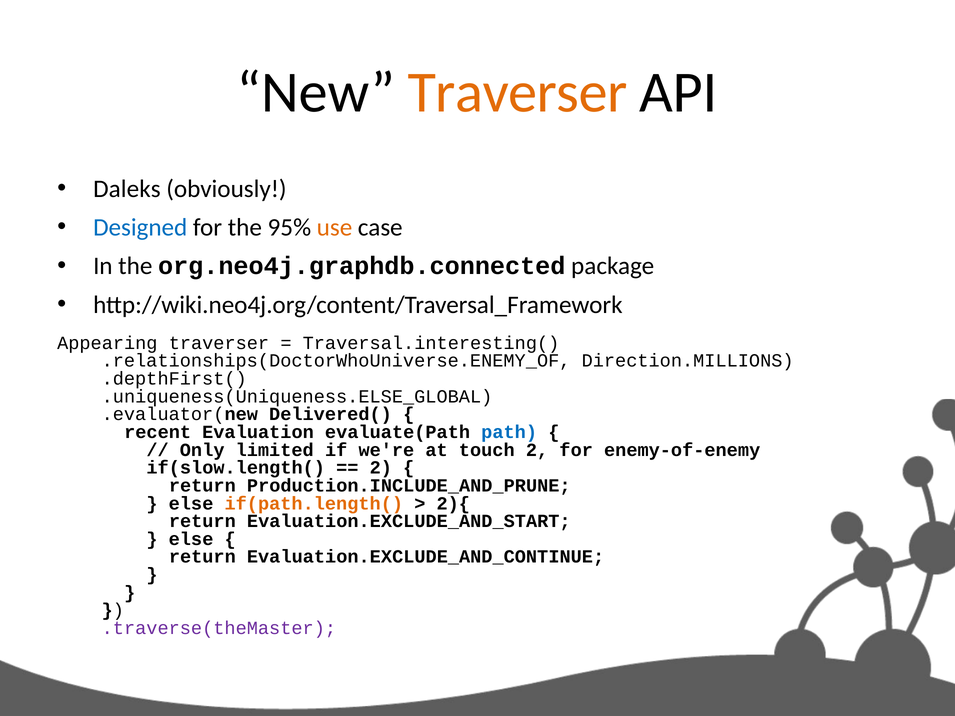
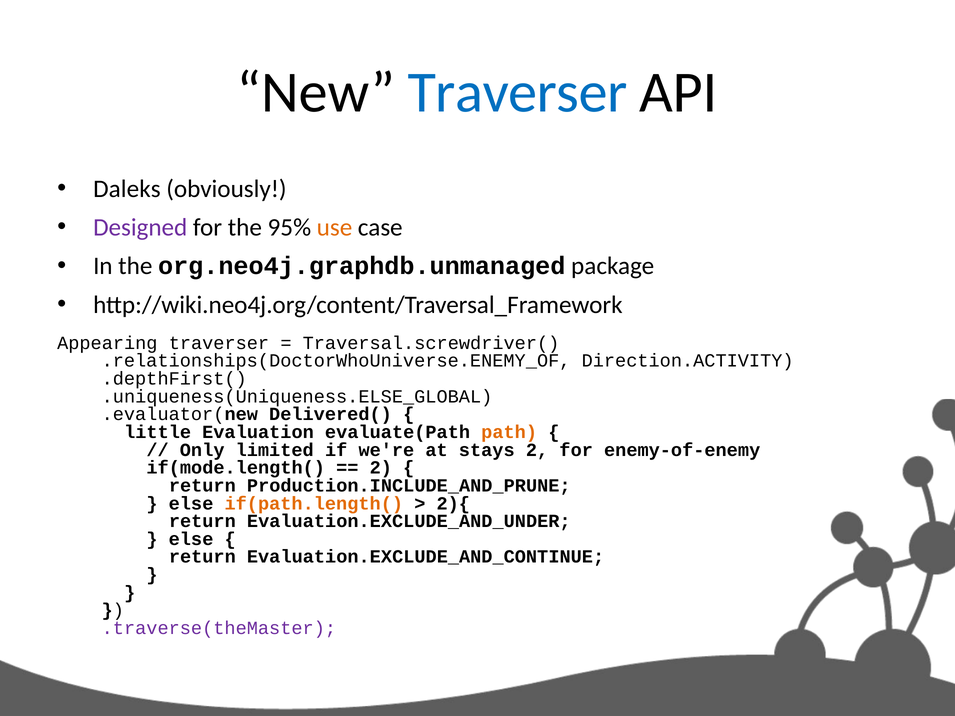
Traverser colour: orange -> blue (518, 92)
Designed colour: blue -> purple (140, 228)
org.neo4j.graphdb.connected: org.neo4j.graphdb.connected -> org.neo4j.graphdb.unmanaged (362, 266)
Traversal.interesting(: Traversal.interesting( -> Traversal.screwdriver( (431, 343)
Direction.MILLIONS: Direction.MILLIONS -> Direction.ACTIVITY (688, 361)
recent: recent -> little (158, 432)
path colour: blue -> orange (509, 432)
touch: touch -> stays (487, 450)
if(slow.length(: if(slow.length( -> if(mode.length( (236, 468)
Evaluation.EXCLUDE_AND_START: Evaluation.EXCLUDE_AND_START -> Evaluation.EXCLUDE_AND_UNDER (409, 521)
